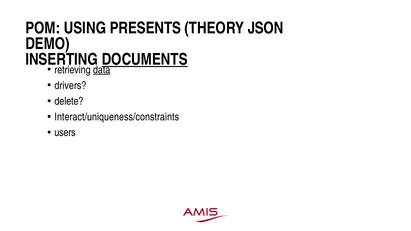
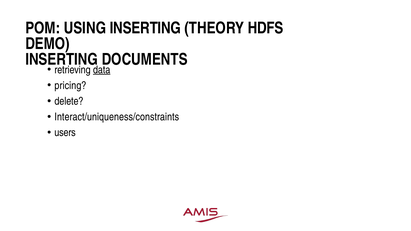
USING PRESENTS: PRESENTS -> INSERTING (145, 28)
JSON: JSON -> HDFS (266, 28)
DOCUMENTS underline: present -> none (145, 59)
drivers: drivers -> pricing (70, 86)
